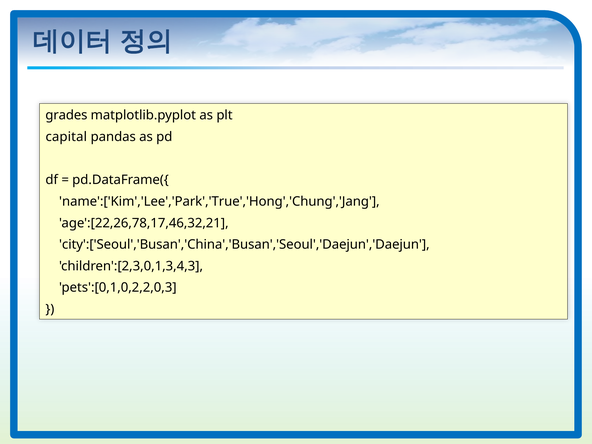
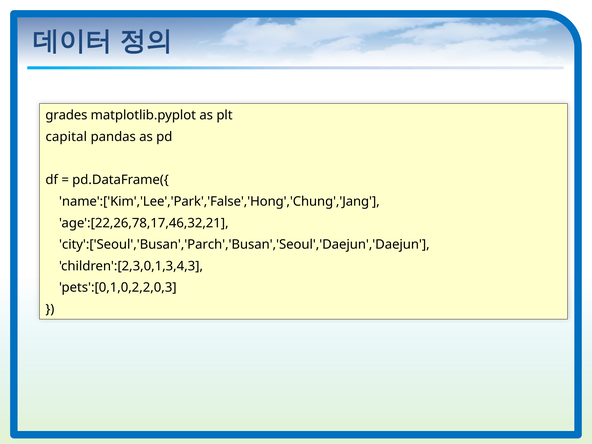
name':['Kim','Lee','Park','True','Hong','Chung','Jang: name':['Kim','Lee','Park','True','Hong','Chung','Jang -> name':['Kim','Lee','Park','False','Hong','Chung','Jang (219, 201)
city':['Seoul','Busan','China','Busan','Seoul','Daejun','Daejun: city':['Seoul','Busan','China','Busan','Seoul','Daejun','Daejun -> city':['Seoul','Busan','Parch','Busan','Seoul','Daejun','Daejun (244, 245)
